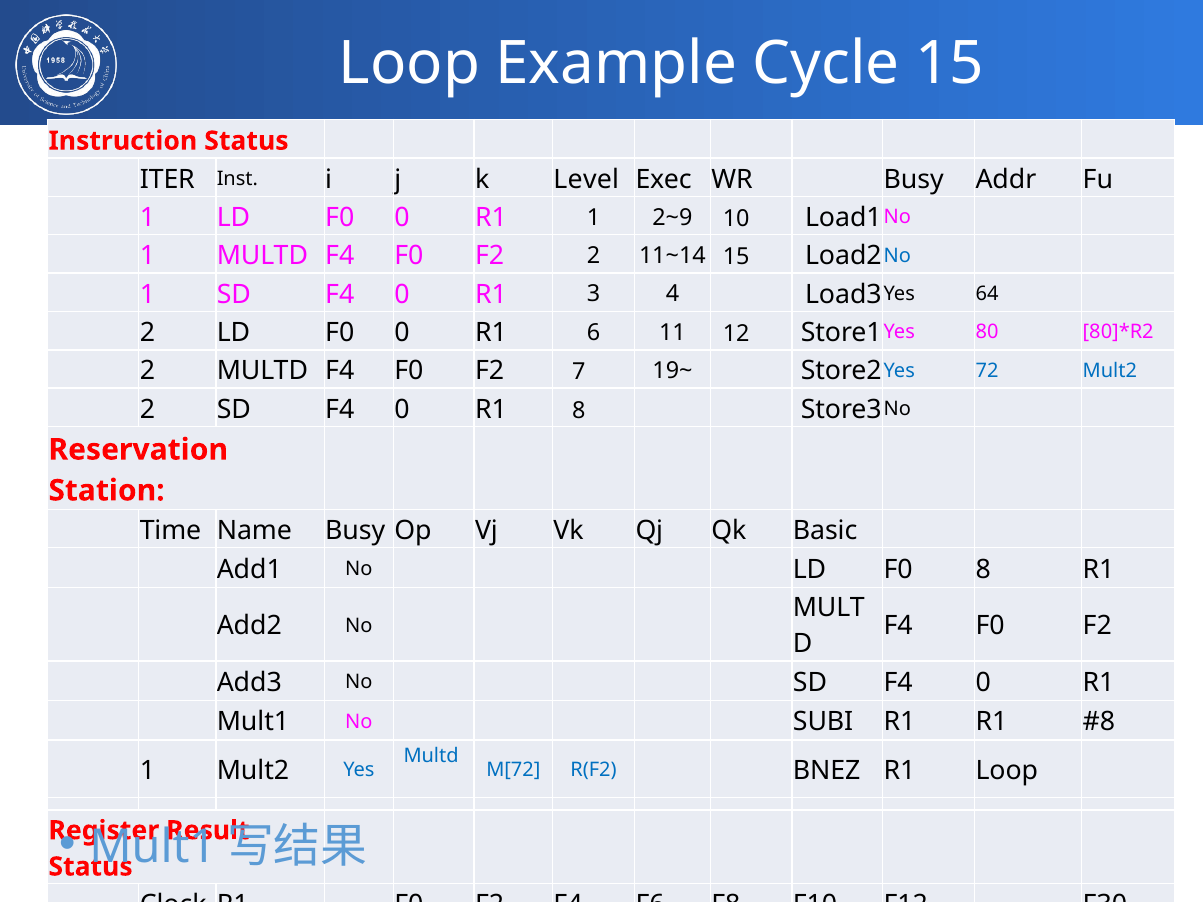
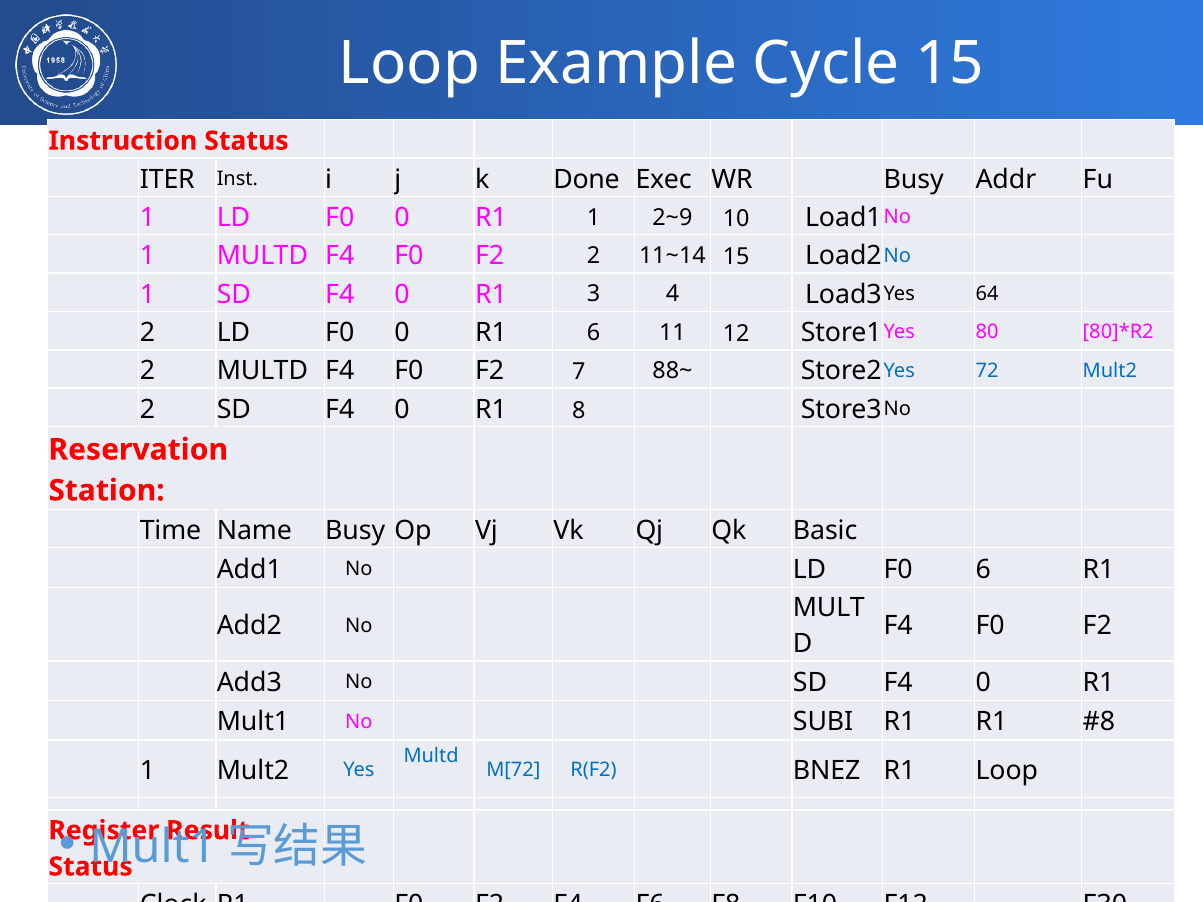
Level: Level -> Done (587, 179)
19~: 19~ -> 88~ (672, 371)
F0 8: 8 -> 6 (983, 570)
